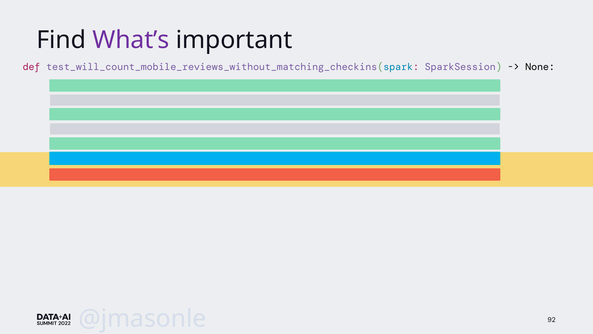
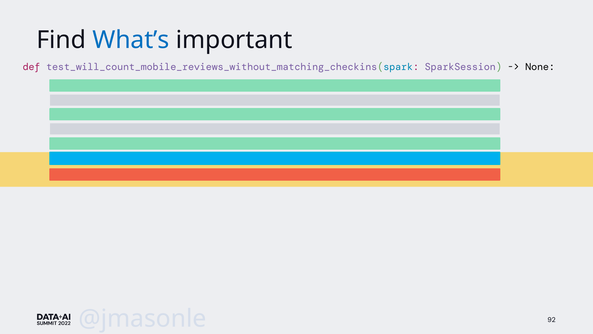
What’s colour: purple -> blue (131, 40)
